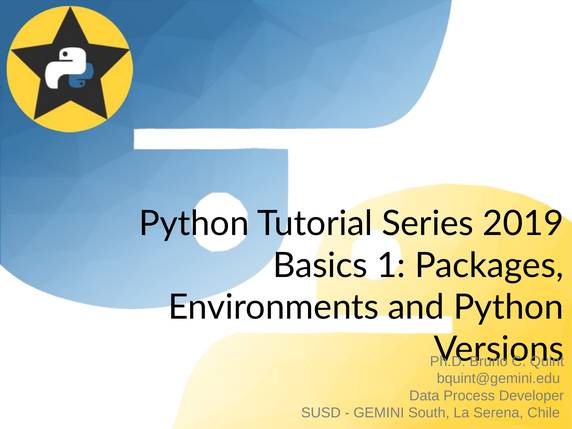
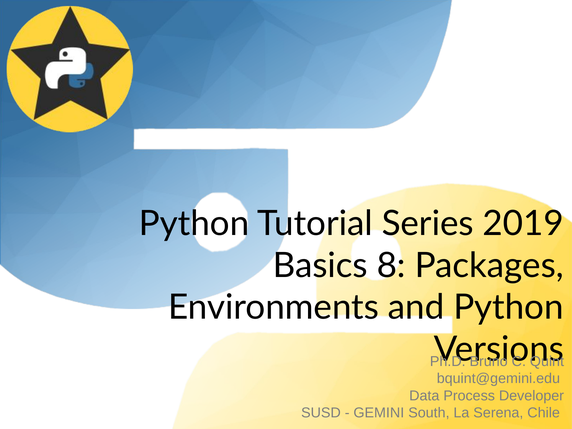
1: 1 -> 8 (391, 266)
